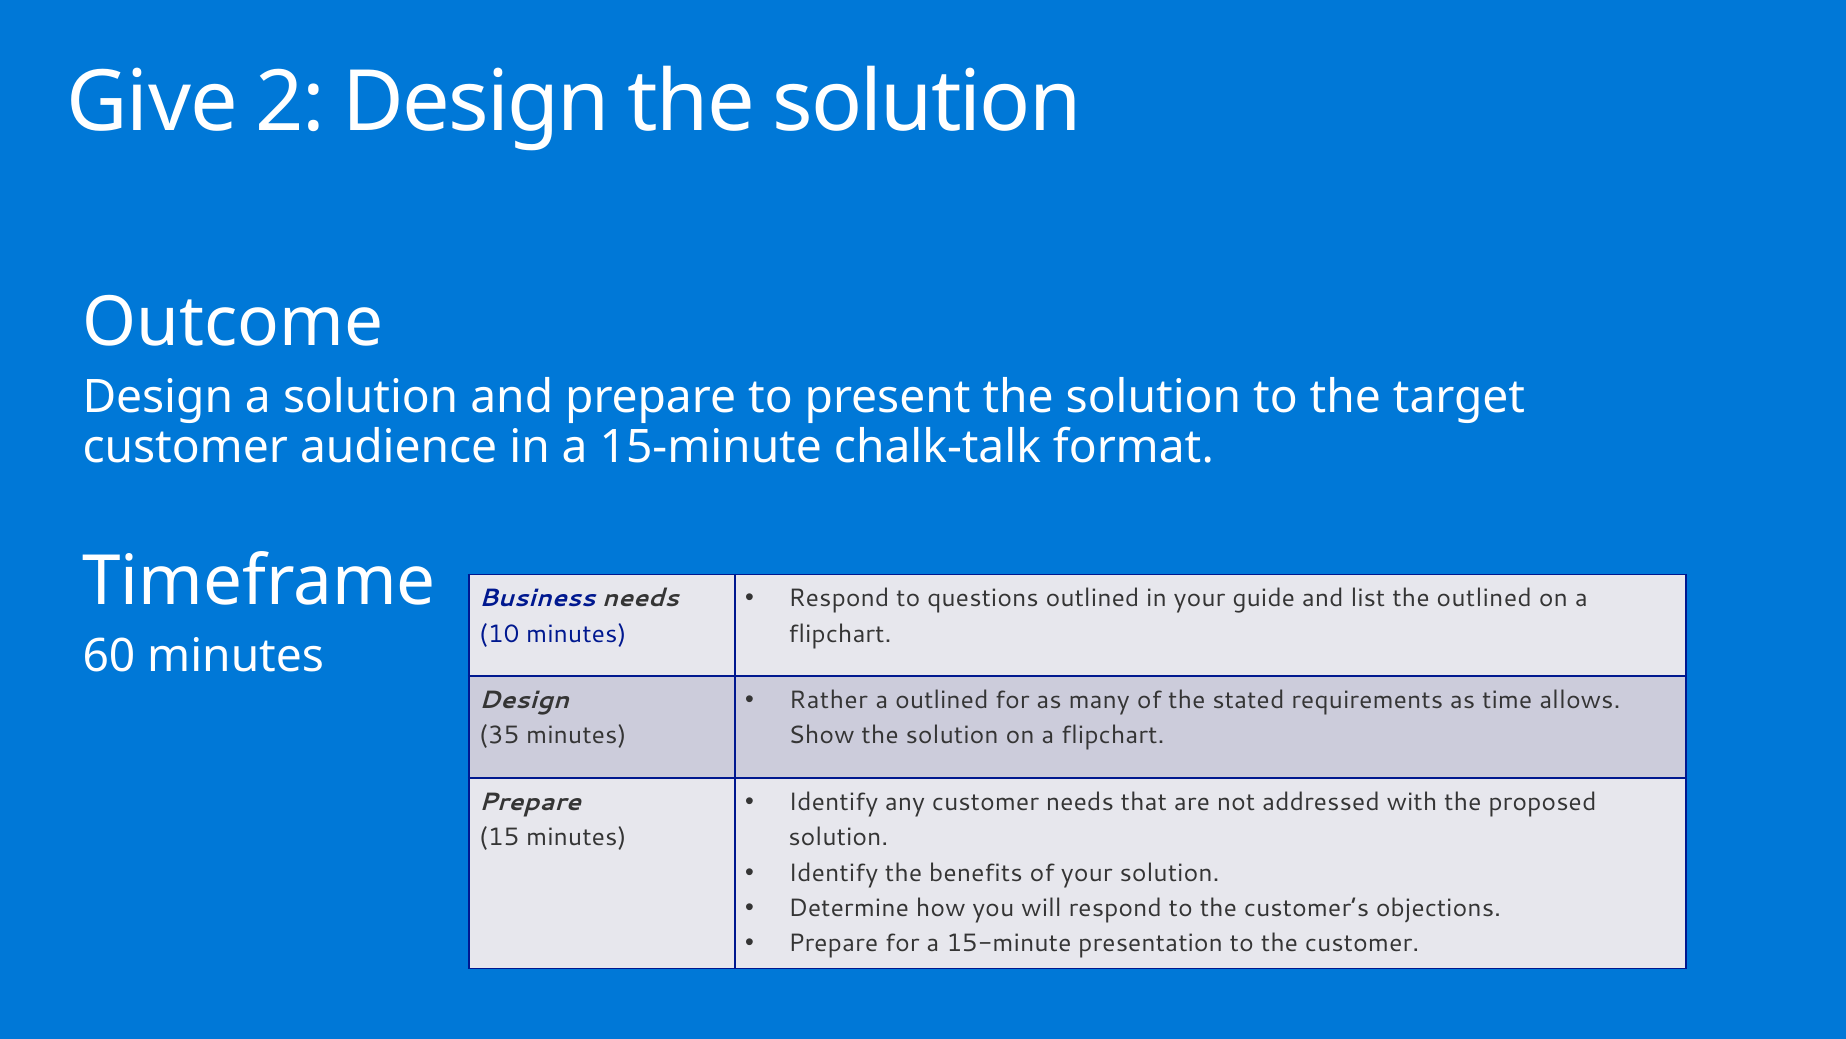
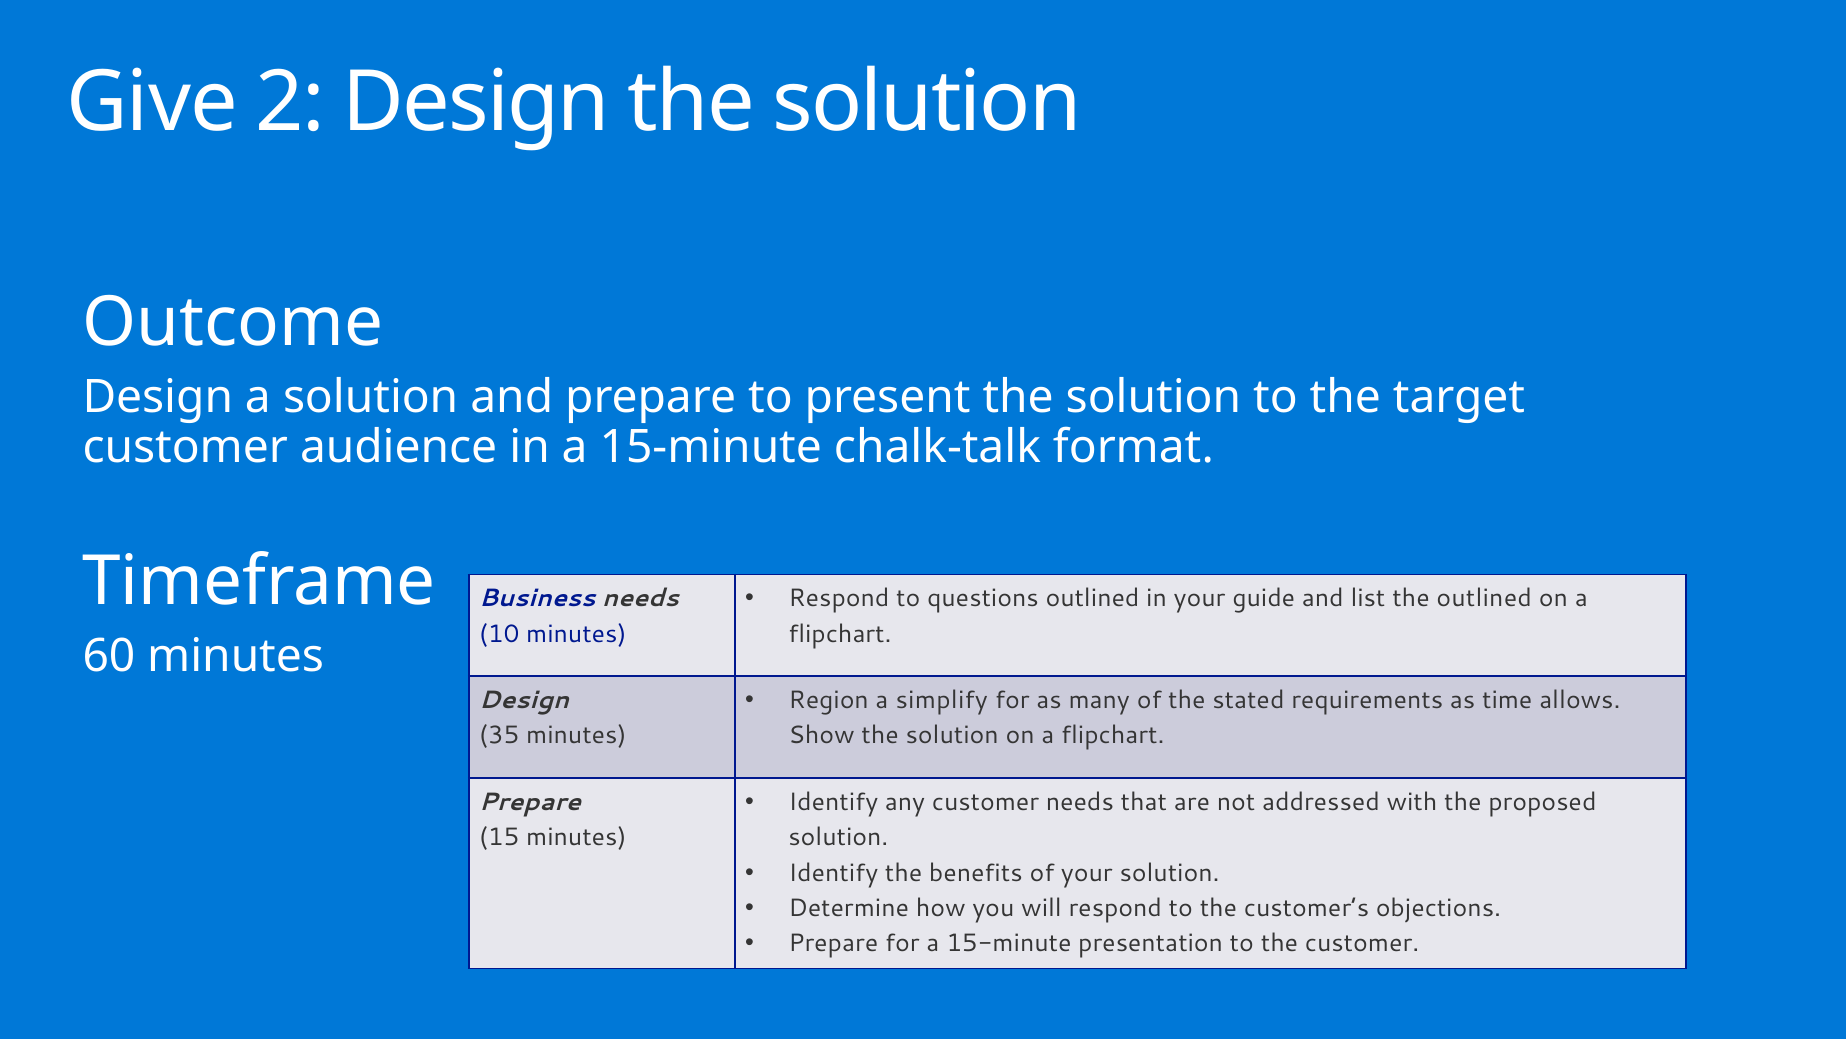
Rather: Rather -> Region (829, 700)
a outlined: outlined -> simplify (942, 700)
